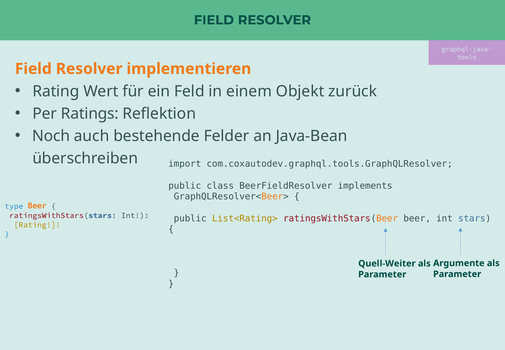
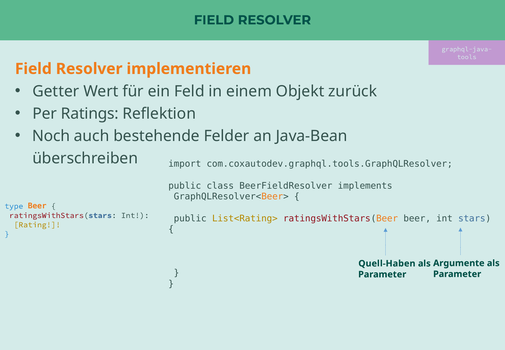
Rating: Rating -> Getter (56, 91)
Quell-Weiter: Quell-Weiter -> Quell-Haben (387, 263)
